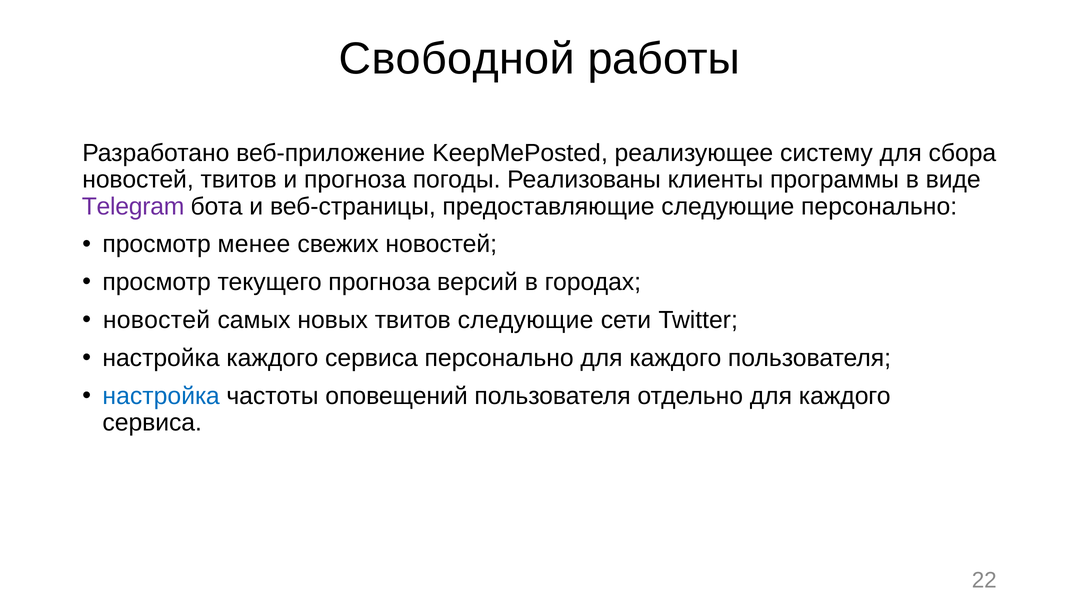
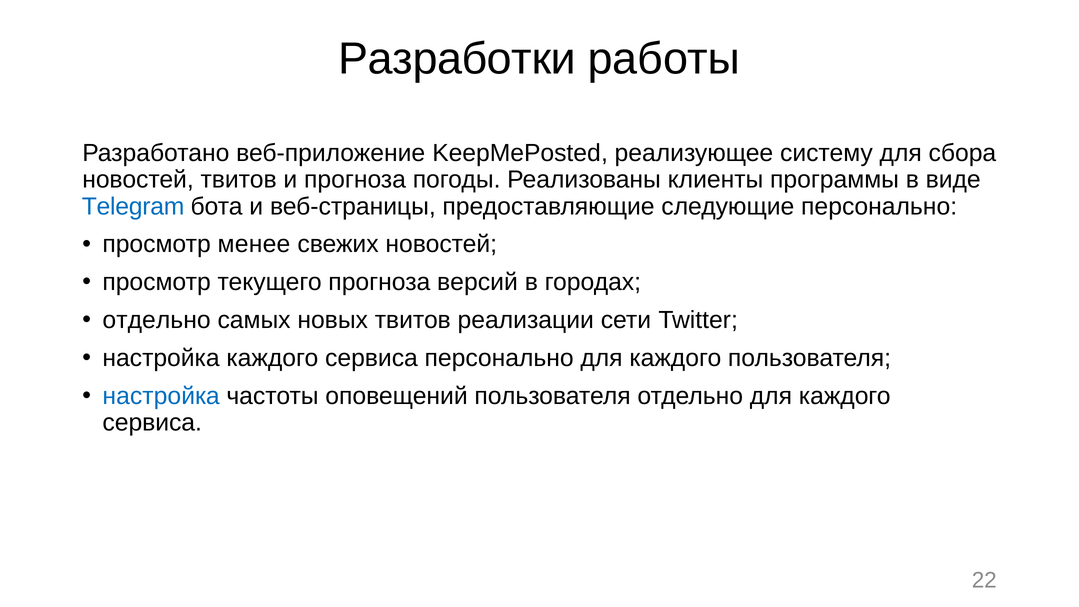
Свободной: Свободной -> Разработки (457, 59)
Telegram colour: purple -> blue (133, 206)
новостей: новостей -> отдельно (157, 320)
твитов следующие: следующие -> реализации (526, 320)
